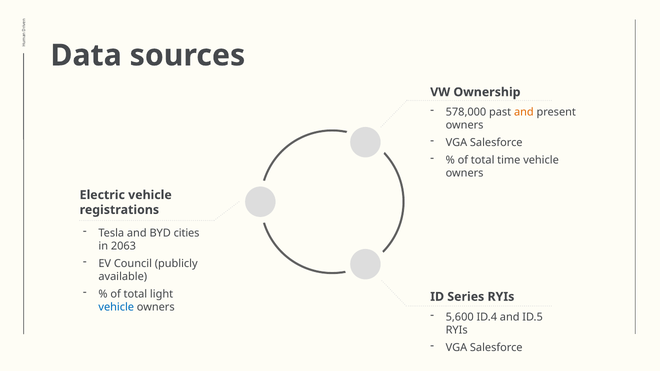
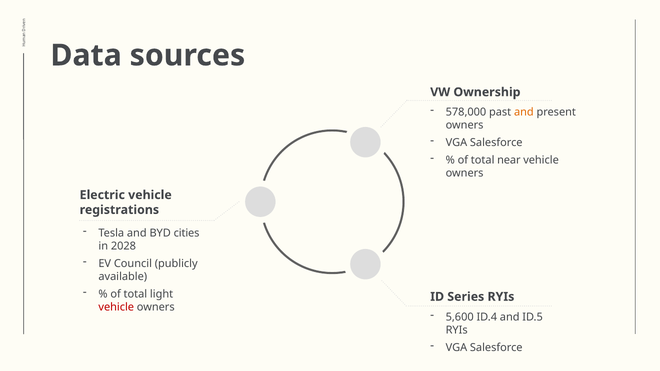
time: time -> near (509, 160)
2063: 2063 -> 2028 (123, 246)
vehicle colour: blue -> red (116, 307)
